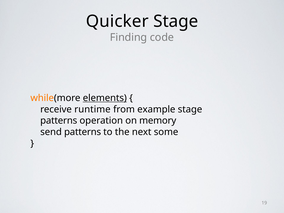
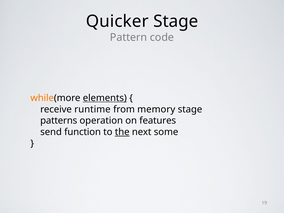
Finding: Finding -> Pattern (129, 37)
example: example -> memory (156, 109)
memory: memory -> features (158, 121)
send patterns: patterns -> function (83, 132)
the underline: none -> present (122, 132)
